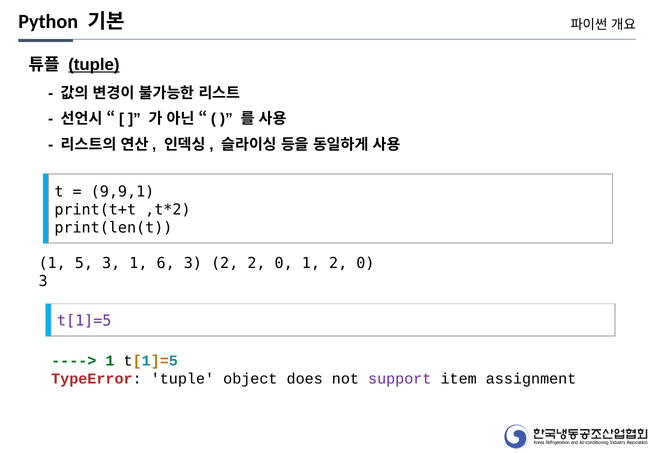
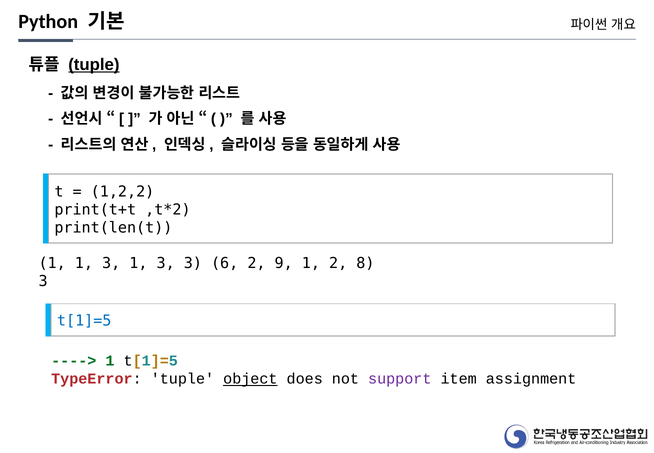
9,9,1: 9,9,1 -> 1,2,2 (123, 191)
1 5: 5 -> 1 (84, 263)
3 1 6: 6 -> 3 (166, 263)
3 2: 2 -> 6 (225, 263)
0: 0 -> 9 (284, 263)
1 2 0: 0 -> 8 (365, 263)
t[1]=5 colour: purple -> blue (84, 321)
object underline: none -> present (250, 379)
